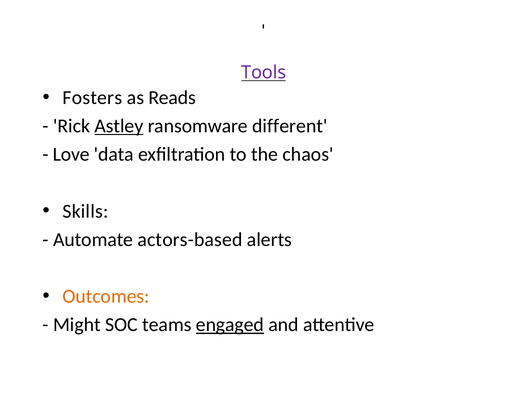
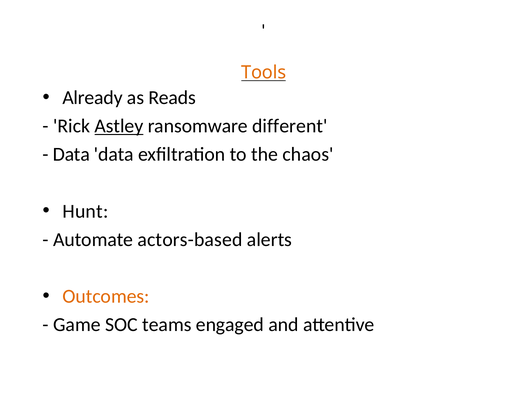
Tools colour: purple -> orange (264, 72)
Fosters: Fosters -> Already (93, 98)
Love: Love -> Data (71, 154)
Skills: Skills -> Hunt (85, 211)
Might: Might -> Game (77, 325)
engaged underline: present -> none (230, 325)
